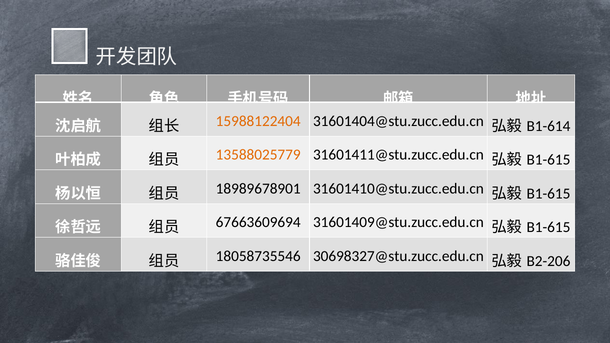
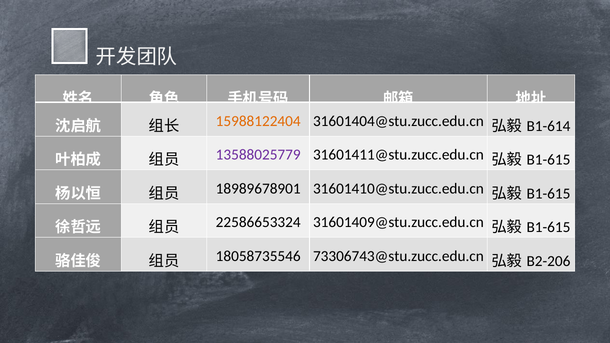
13588025779 colour: orange -> purple (258, 155)
67663609694: 67663609694 -> 22586653324 (258, 222)
30698327@stu.zucc.edu.cn: 30698327@stu.zucc.edu.cn -> 73306743@stu.zucc.edu.cn (398, 256)
